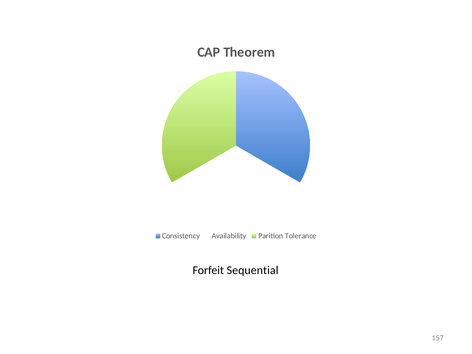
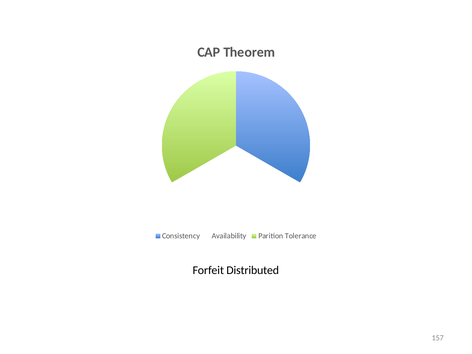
Sequential: Sequential -> Distributed (253, 270)
